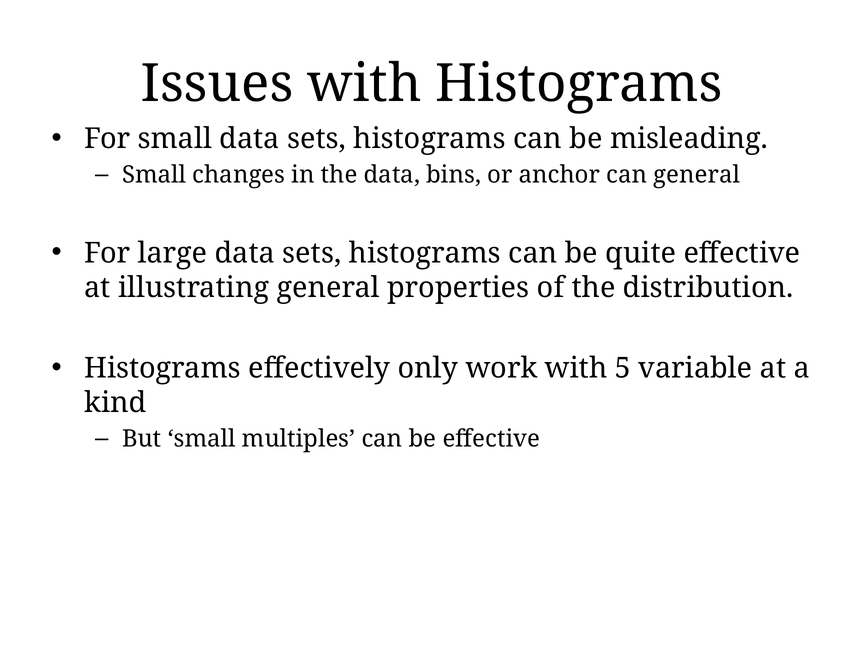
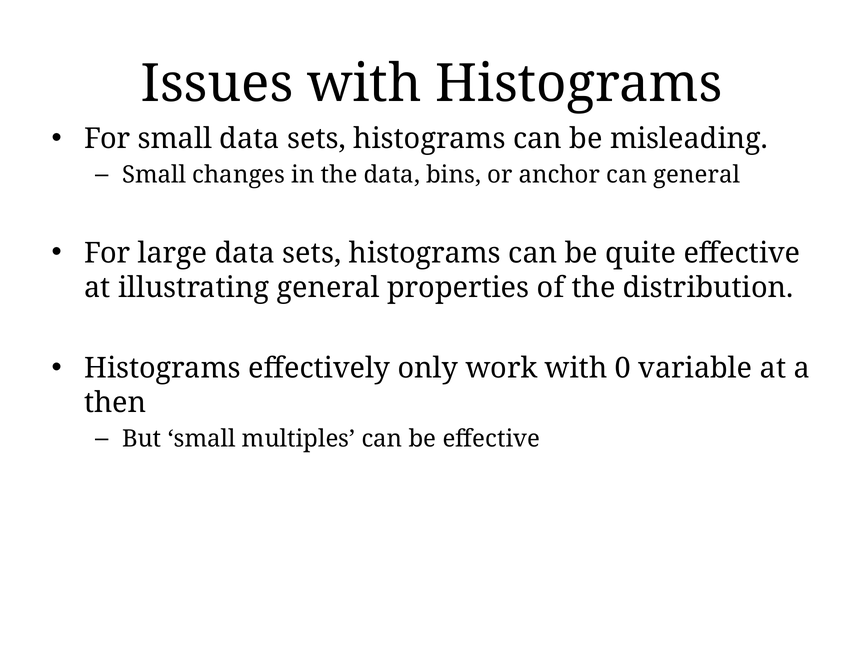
5: 5 -> 0 (623, 368)
kind: kind -> then (115, 403)
